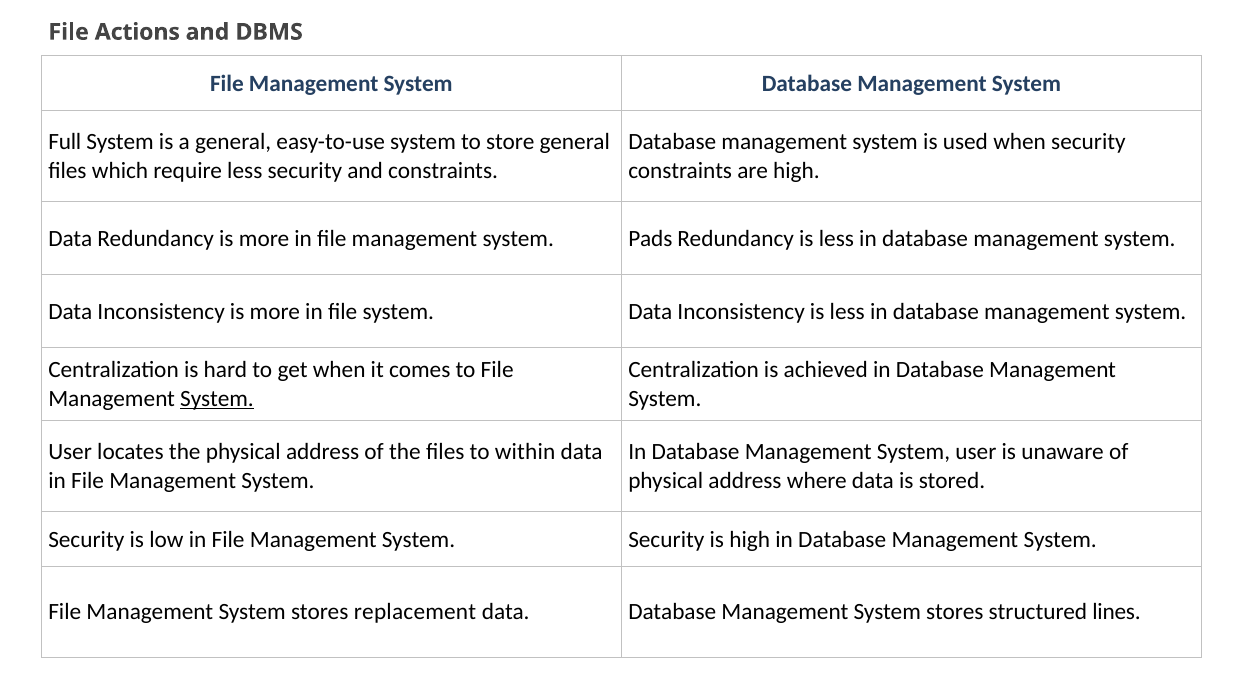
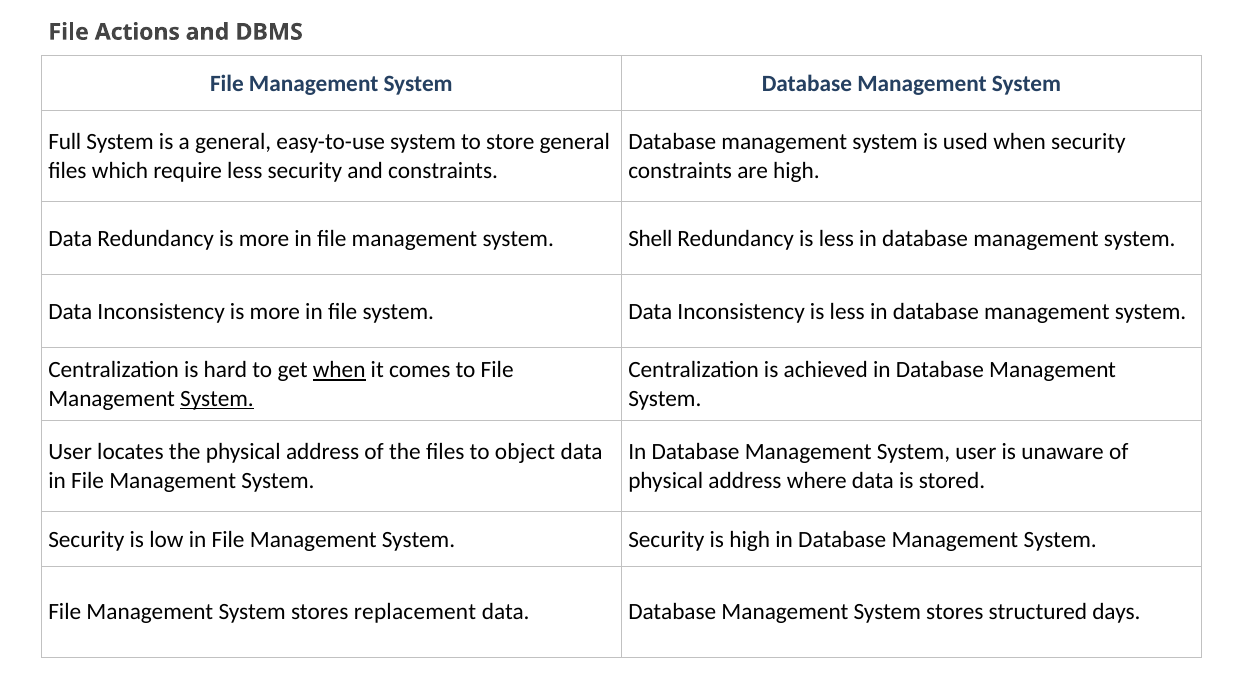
Pads: Pads -> Shell (650, 239)
when underline: none -> present (339, 370)
within: within -> object (525, 452)
lines: lines -> days (1116, 613)
